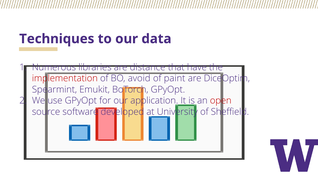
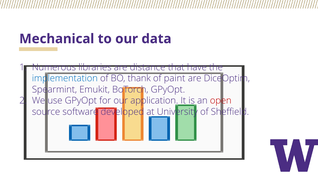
Techniques: Techniques -> Mechanical (57, 39)
implementation colour: red -> blue (65, 78)
avoid: avoid -> thank (139, 78)
